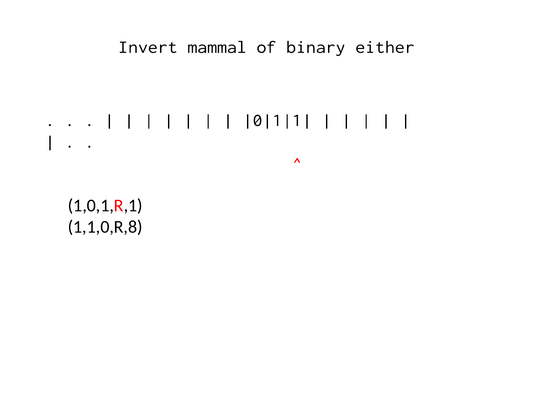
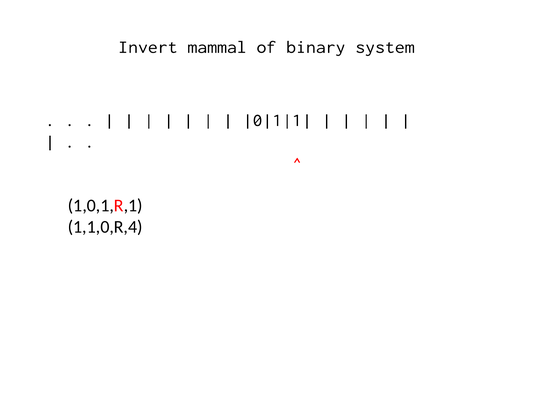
either: either -> system (385, 47)
1,1,0,R,8: 1,1,0,R,8 -> 1,1,0,R,4 (105, 227)
